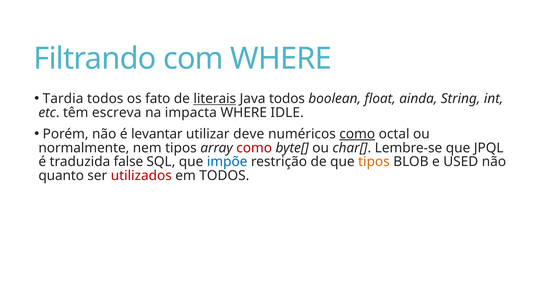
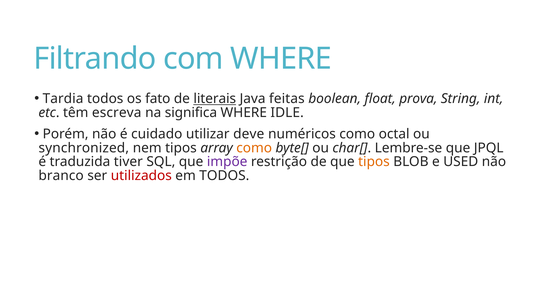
Java todos: todos -> feitas (287, 99)
ainda: ainda -> prova (418, 99)
impacta: impacta -> significa (191, 112)
levantar: levantar -> cuidado (157, 134)
como underline: present -> none (357, 134)
normalmente: normalmente -> synchronized (84, 148)
como colour: red -> orange (254, 148)
false: false -> tiver (128, 162)
impõe colour: blue -> purple (227, 162)
quanto: quanto -> branco (61, 175)
